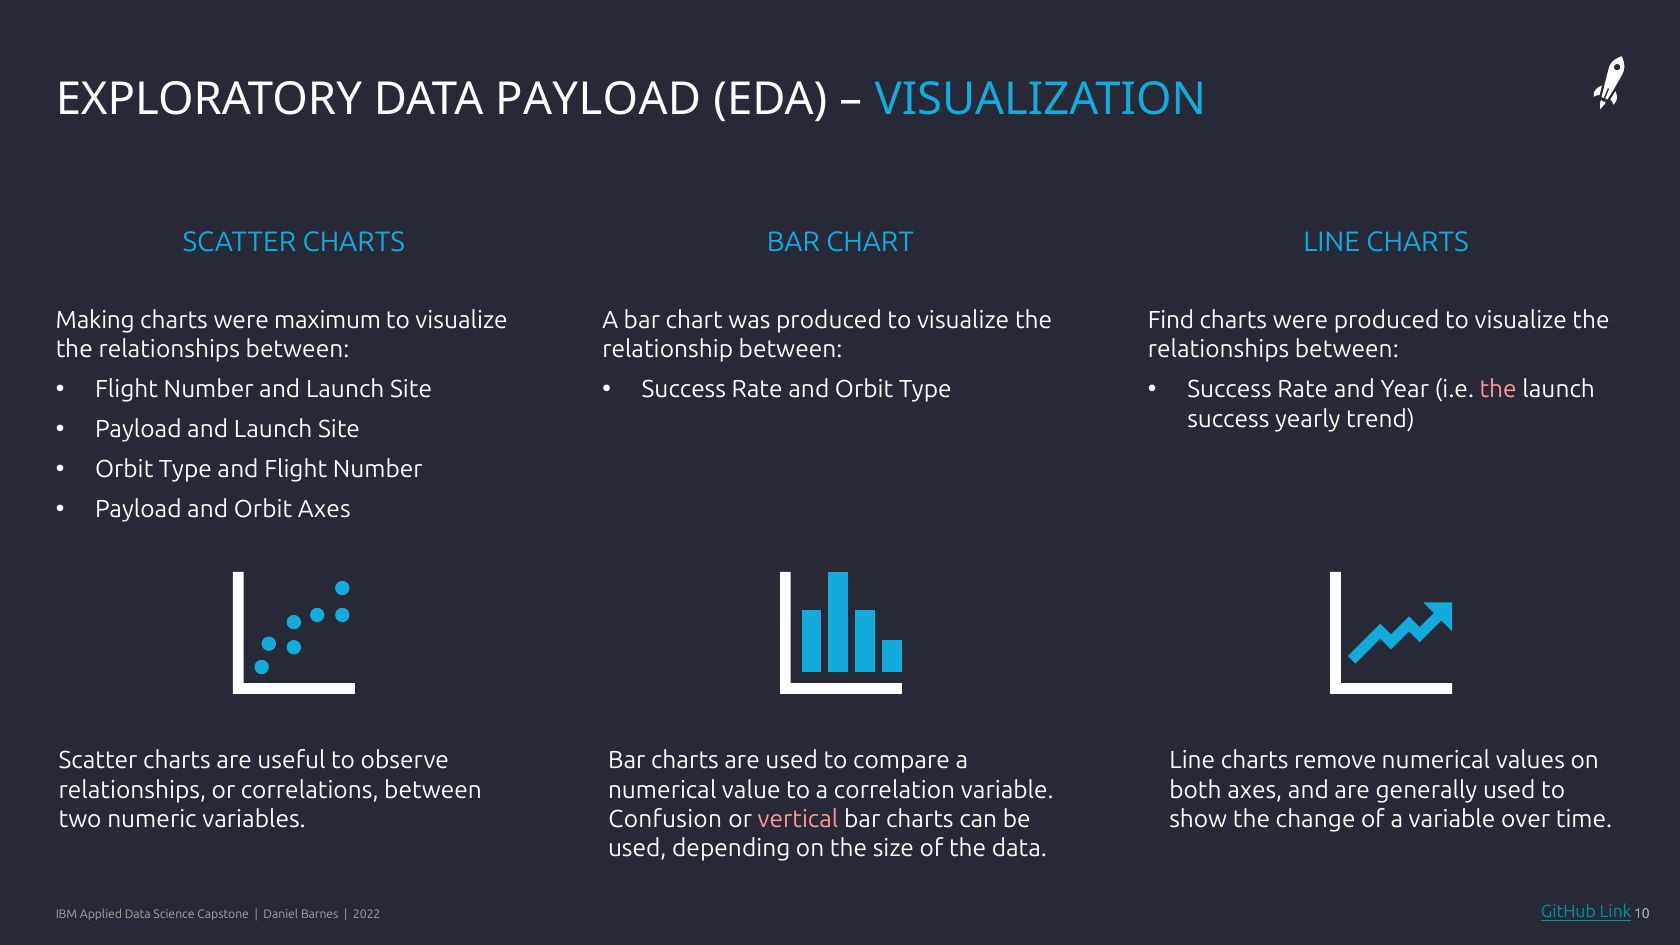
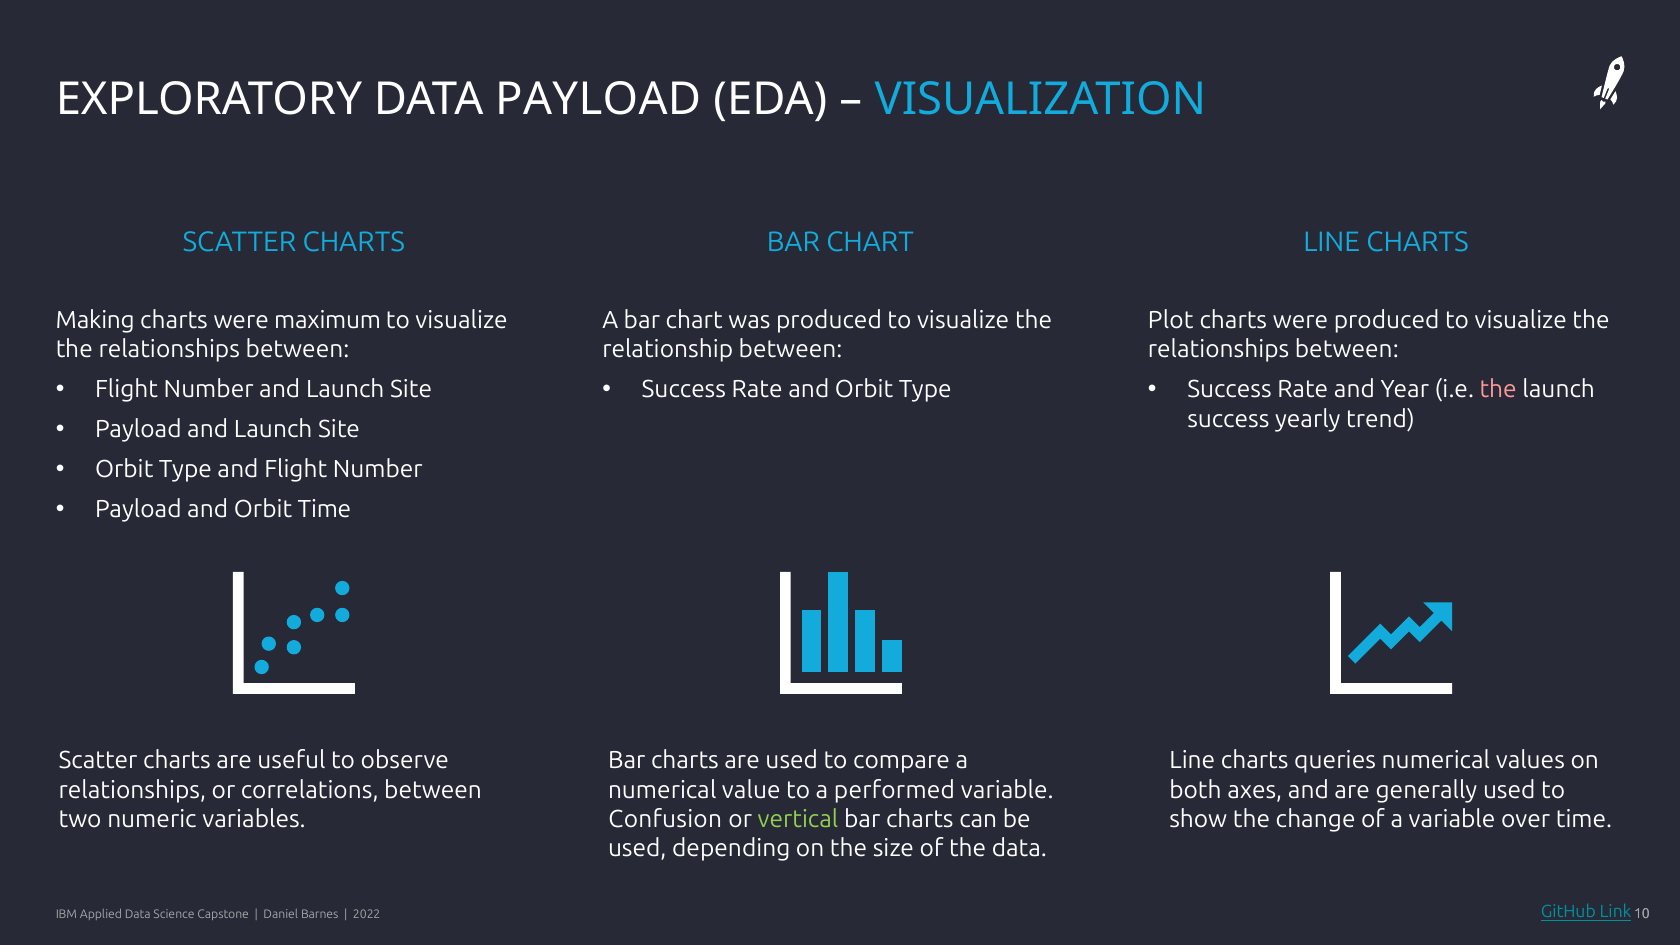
Find: Find -> Plot (1171, 320)
Orbit Axes: Axes -> Time (324, 509)
remove: remove -> queries (1335, 761)
correlation: correlation -> performed (894, 790)
vertical colour: pink -> light green (798, 819)
